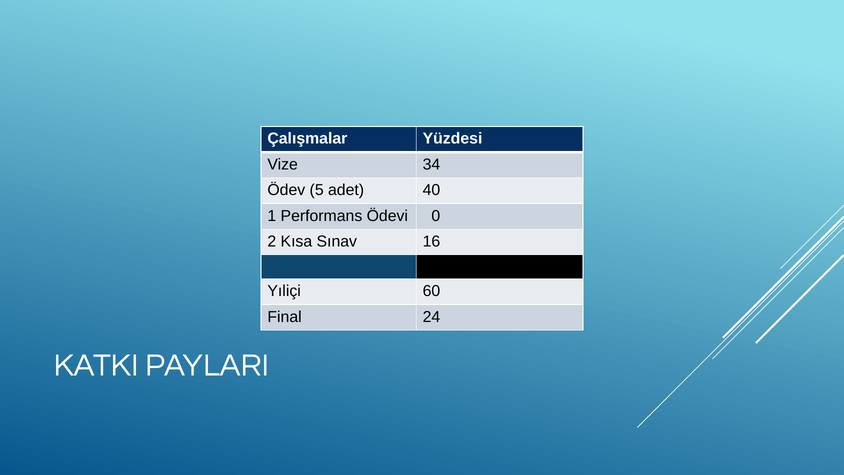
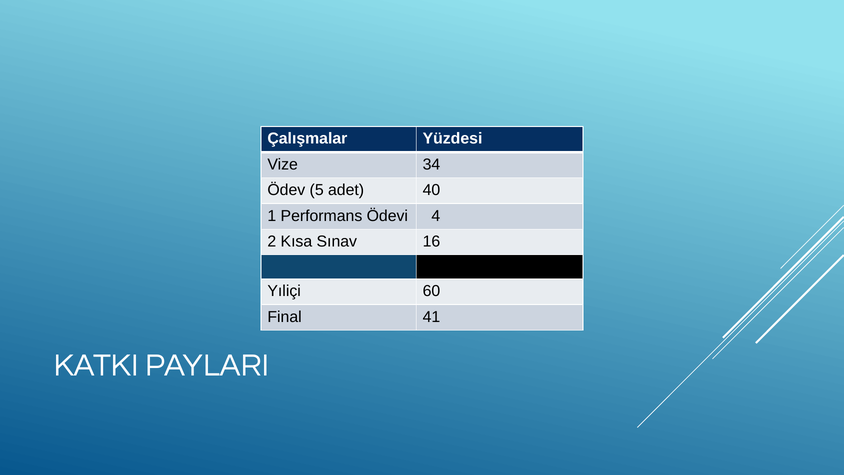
0: 0 -> 4 (436, 216)
24: 24 -> 41 (431, 317)
